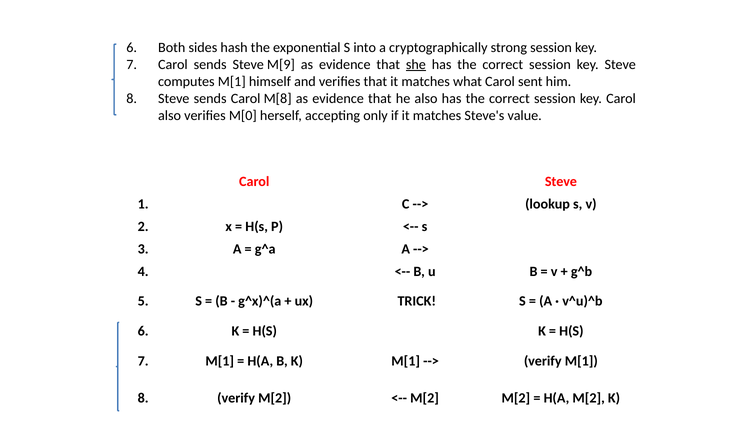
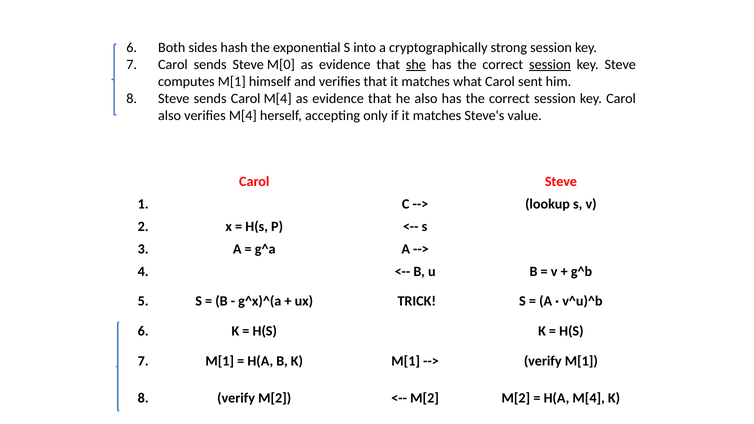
M[9: M[9 -> M[0 (281, 65)
session underline: none -> present (550, 65)
Carol M[8: M[8 -> M[4 (278, 98)
verifies M[0: M[0 -> M[4 (243, 115)
H(A M[2: M[2 -> M[4 (589, 398)
